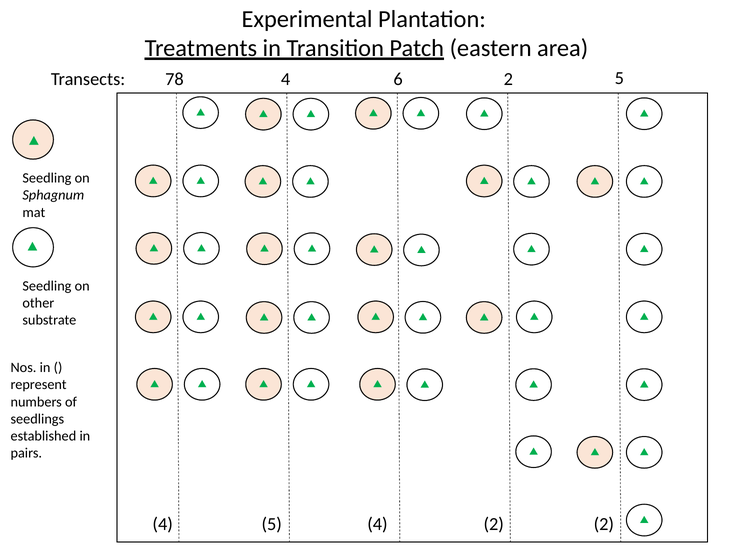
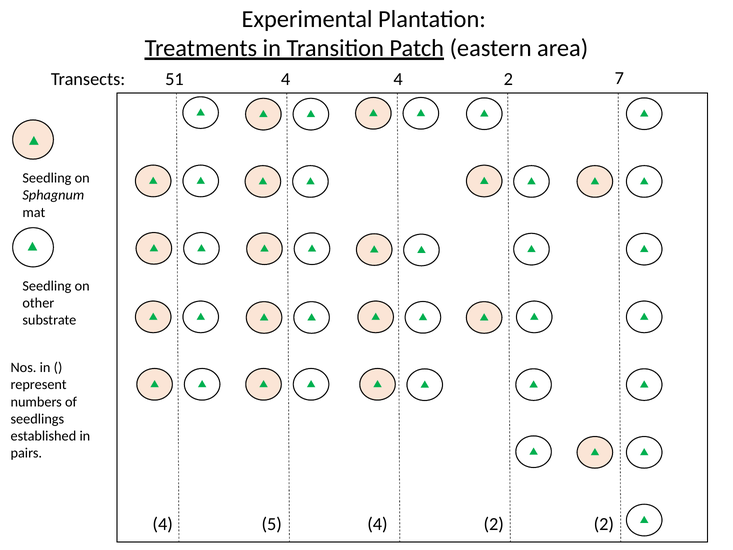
78: 78 -> 51 (174, 79)
4 6: 6 -> 4 (398, 79)
2 5: 5 -> 7 (619, 78)
